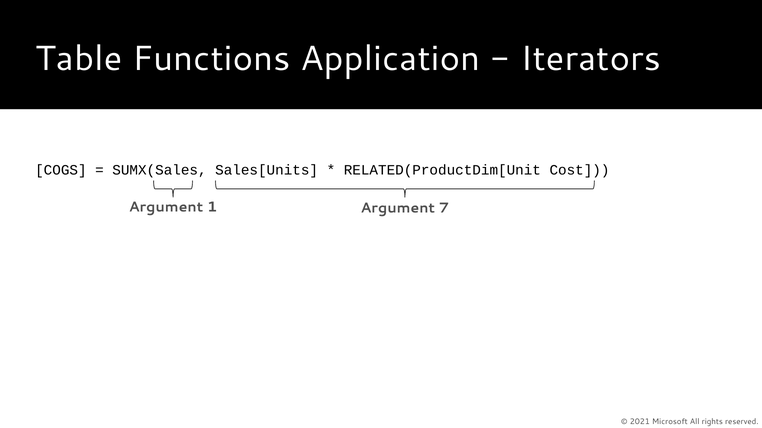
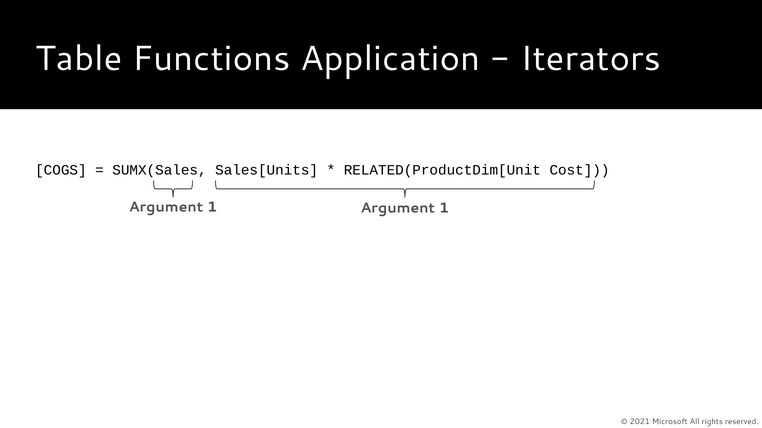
7: 7 -> 1 (444, 209)
